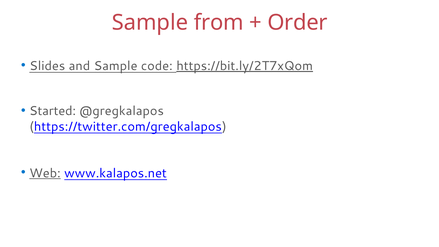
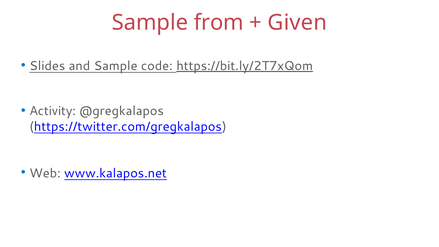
Order: Order -> Given (297, 23)
Started: Started -> Activity (53, 111)
Web underline: present -> none (45, 173)
